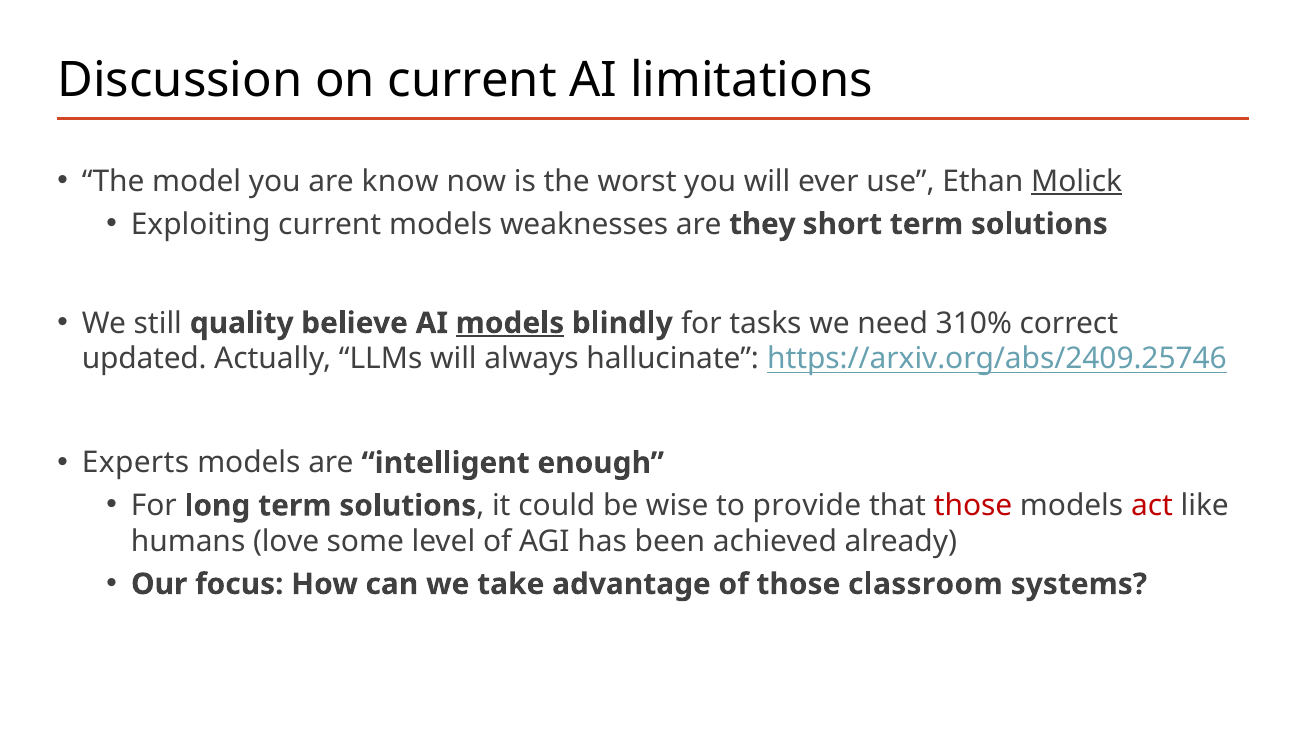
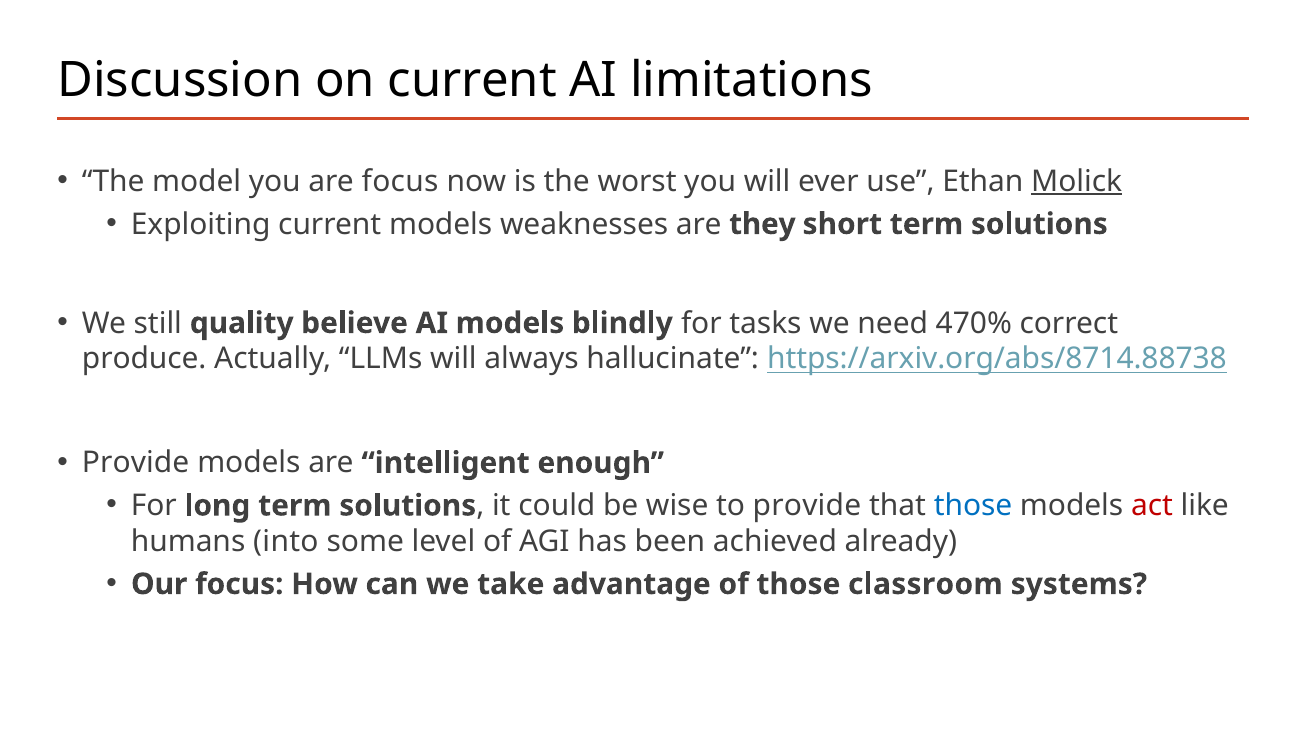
are know: know -> focus (400, 181)
models underline: present -> none (510, 323)
310%: 310% -> 470% (974, 323)
updated: updated -> produce (144, 359)
https://arxiv.org/abs/2409.25746: https://arxiv.org/abs/2409.25746 -> https://arxiv.org/abs/8714.88738 (997, 359)
Experts: Experts -> Provide (136, 463)
those colour: red -> blue (973, 506)
love: love -> into (286, 542)
